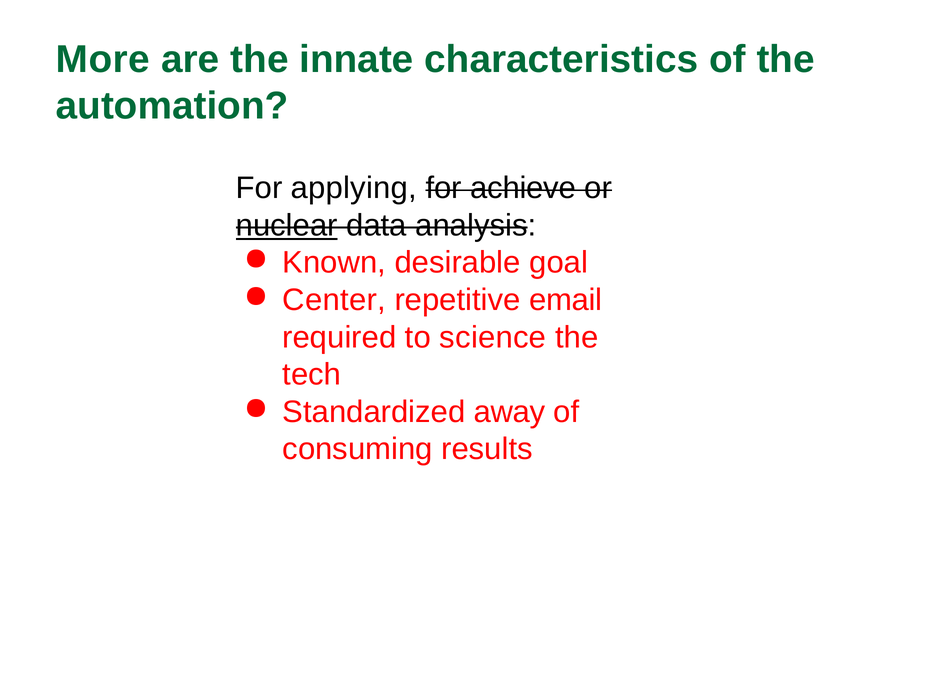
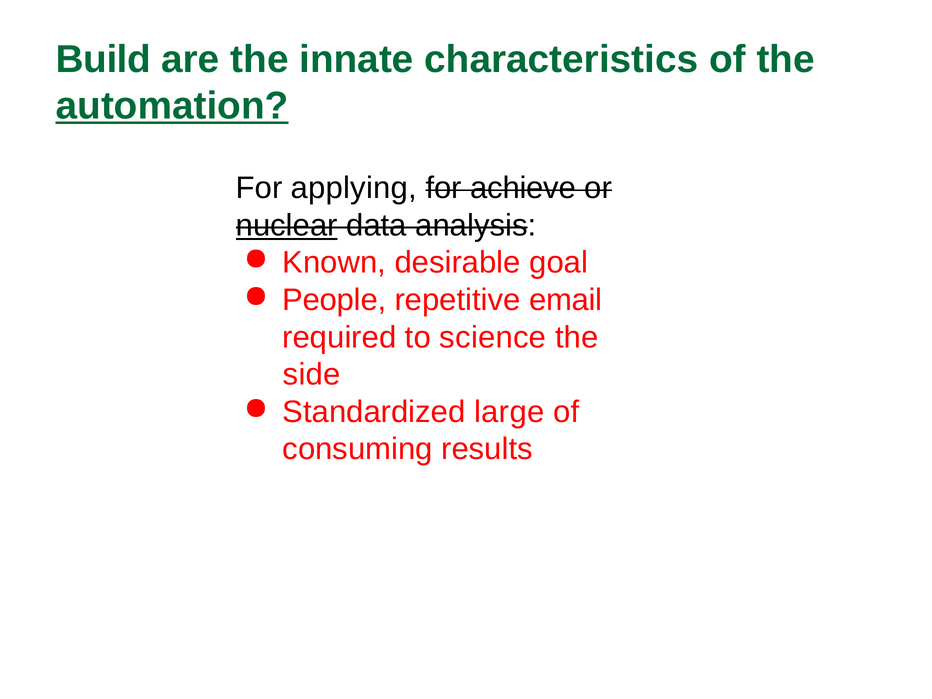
More: More -> Build (103, 60)
automation underline: none -> present (172, 106)
Center: Center -> People (334, 300)
tech: tech -> side (312, 375)
away: away -> large (509, 412)
